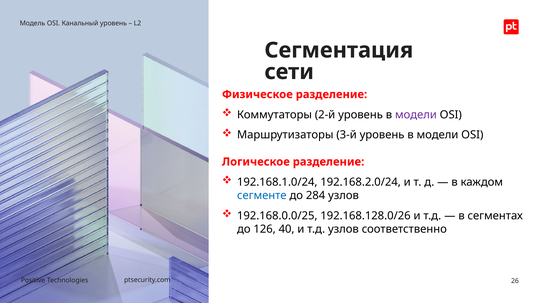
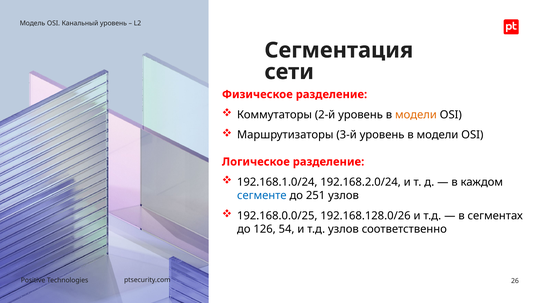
модели colour: purple -> orange (416, 114)
284: 284 -> 251 (316, 195)
40: 40 -> 54 (287, 229)
